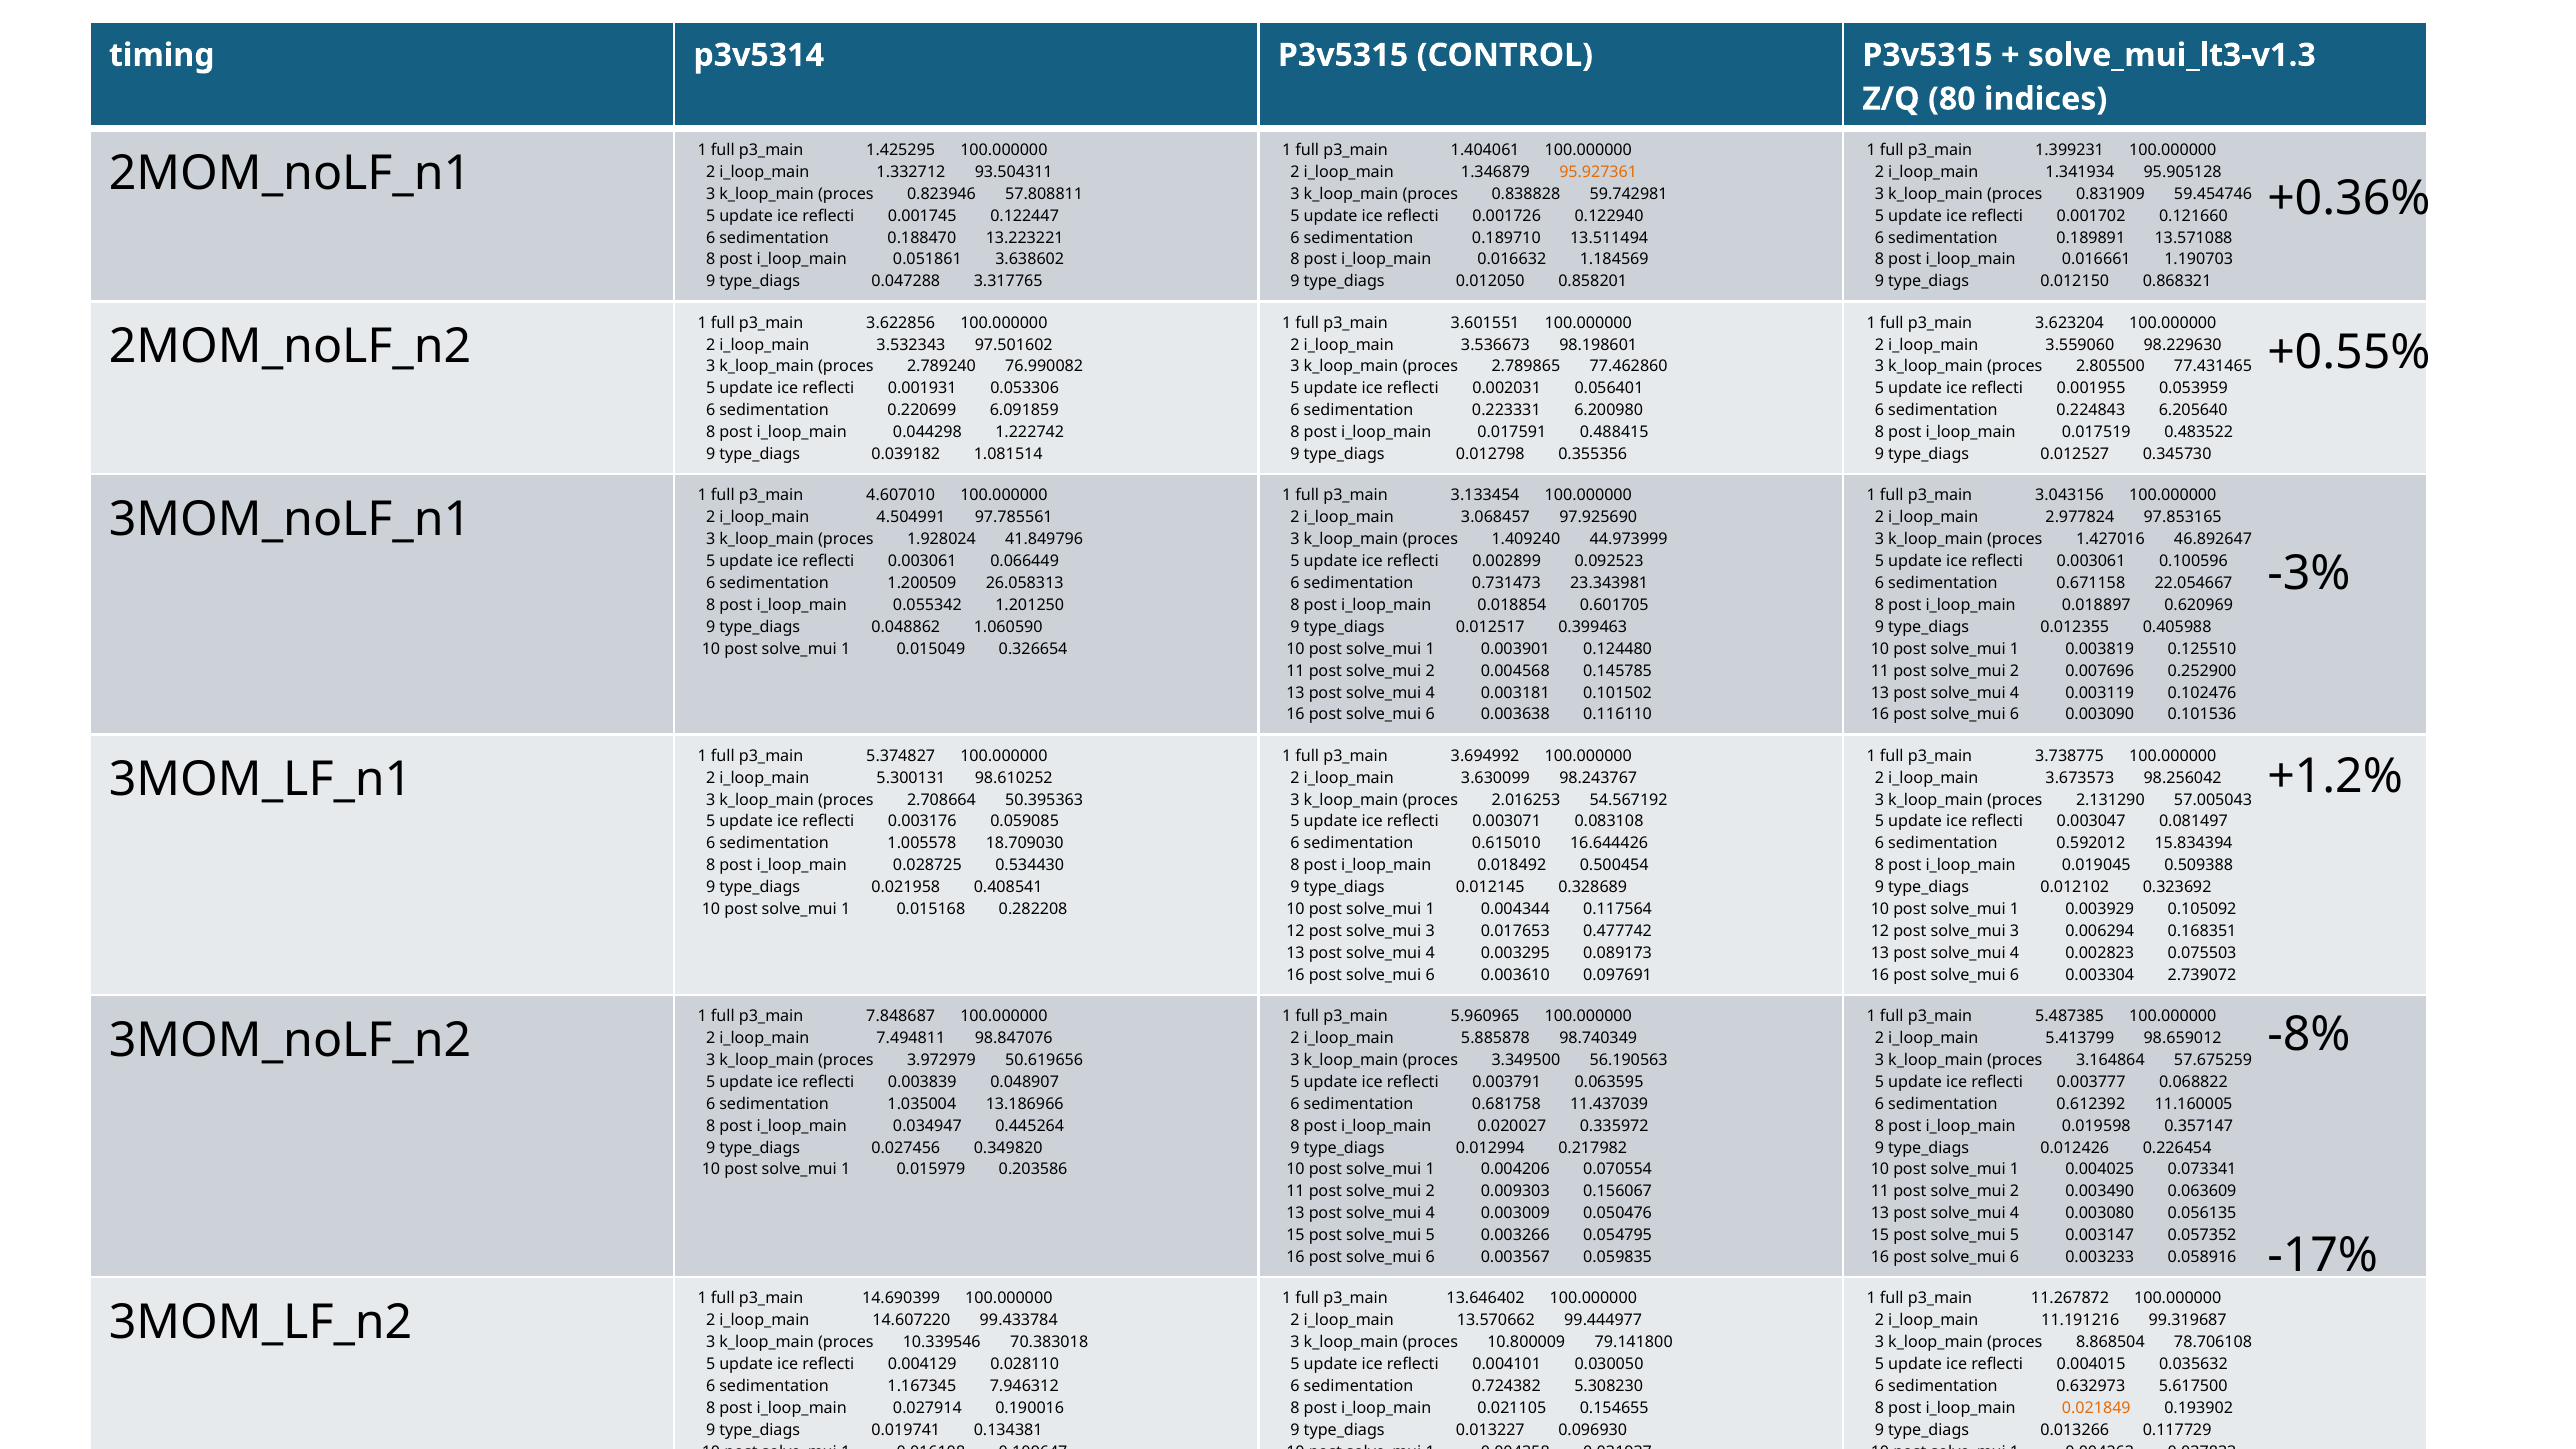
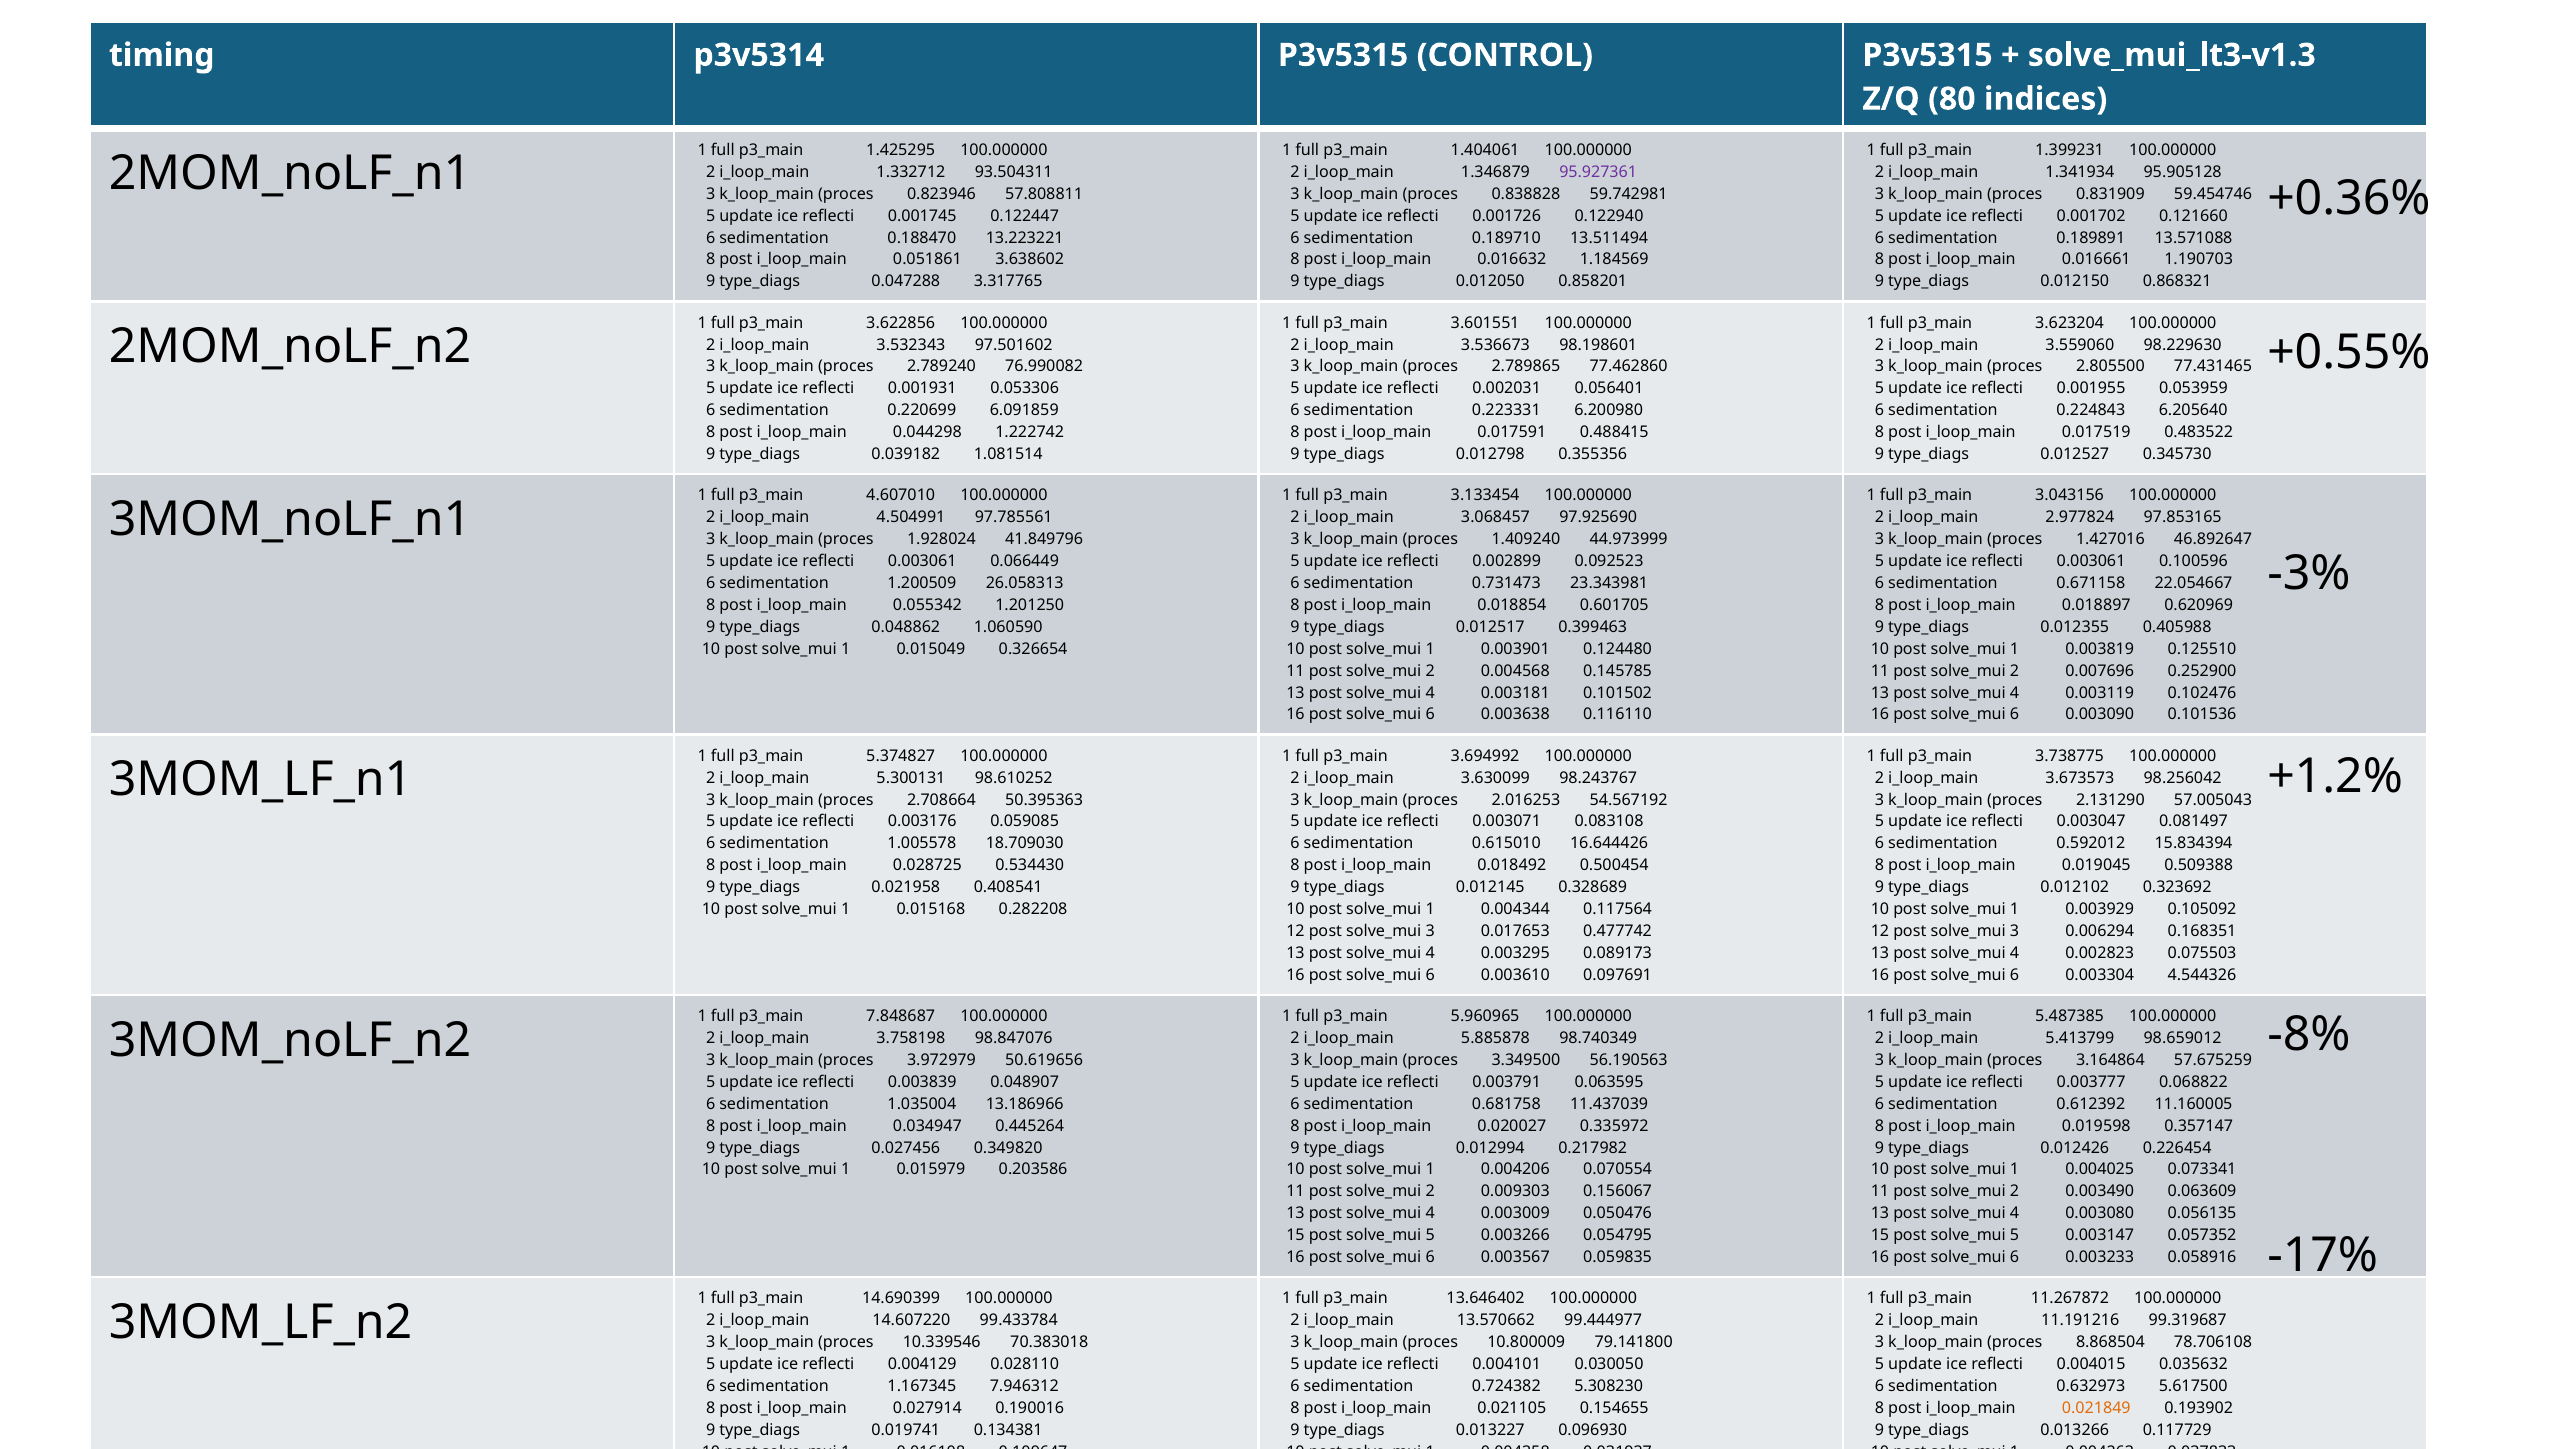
95.927361 colour: orange -> purple (1598, 172)
2.739072: 2.739072 -> 4.544326 (2202, 975)
7.494811: 7.494811 -> 3.758198 (911, 1038)
